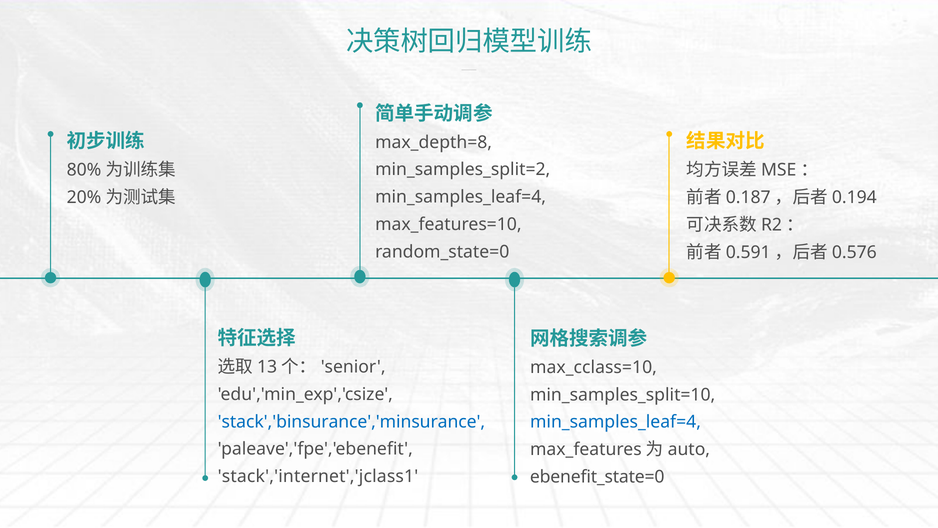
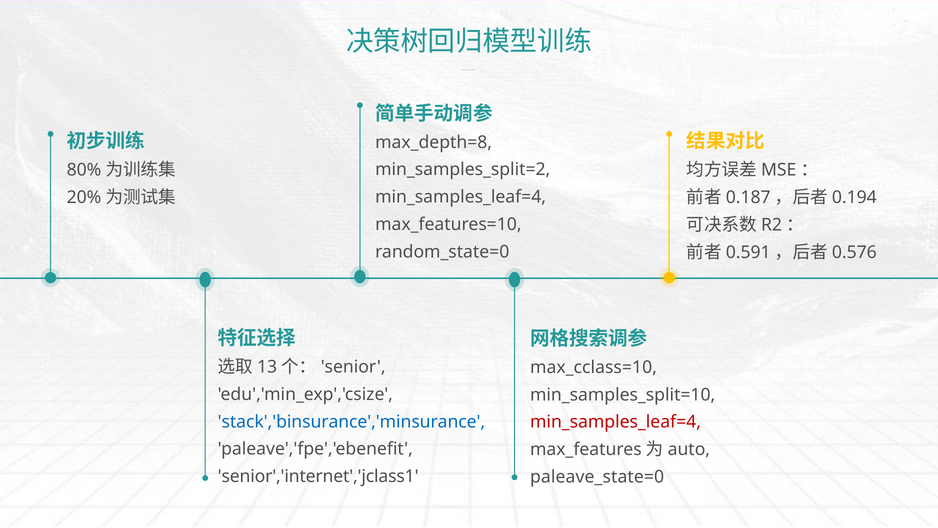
min_samples_leaf=4 colour: blue -> red (616, 422)
stack','internet','jclass1: stack','internet','jclass1 -> senior','internet','jclass1 (318, 476)
ebenefit_state=0: ebenefit_state=0 -> paleave_state=0 (597, 477)
